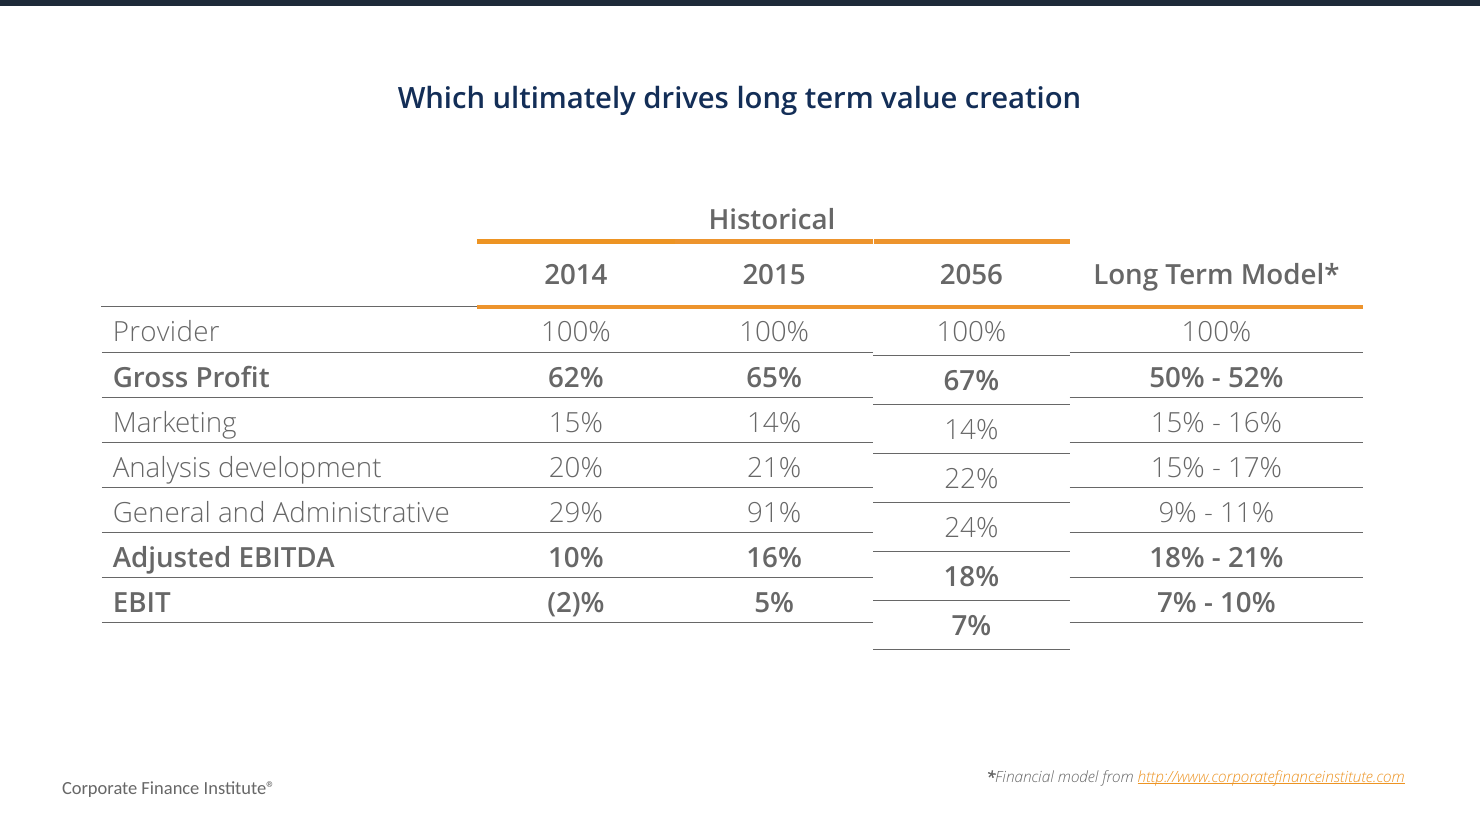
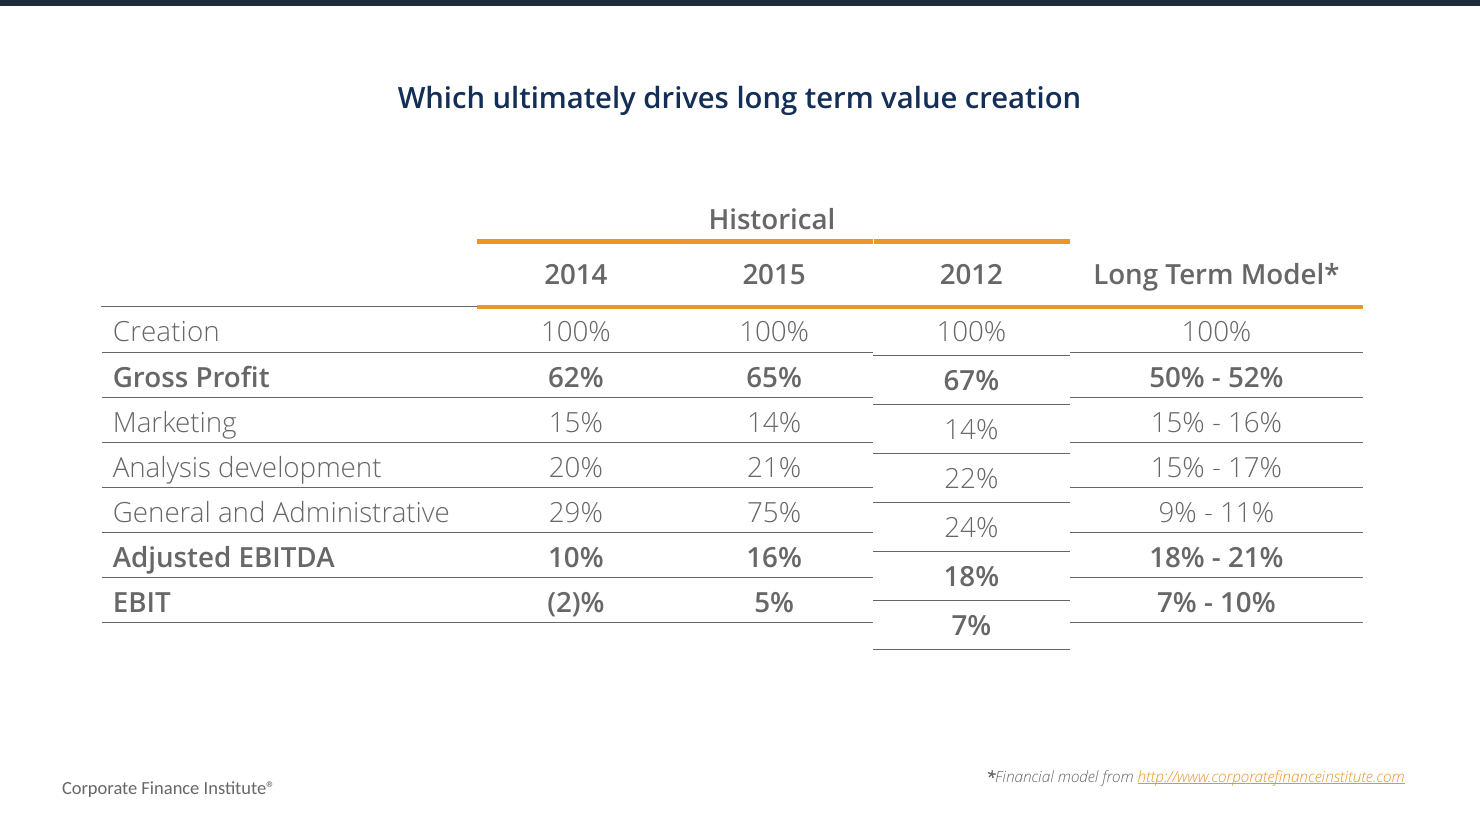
2056: 2056 -> 2012 (971, 276)
Provider: Provider -> Creation (166, 333)
91%: 91% -> 75% (774, 513)
